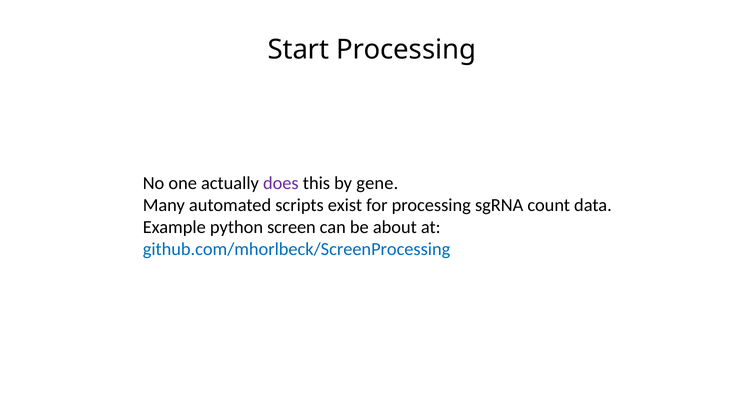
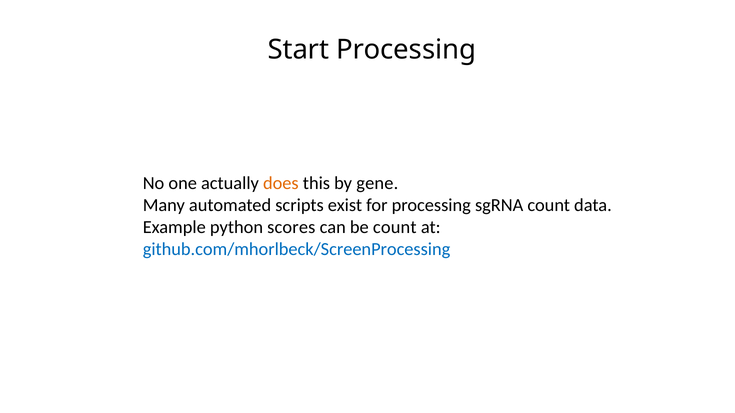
does colour: purple -> orange (281, 183)
screen: screen -> scores (291, 228)
be about: about -> count (395, 228)
